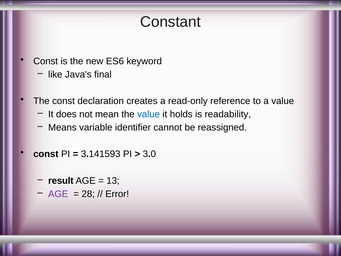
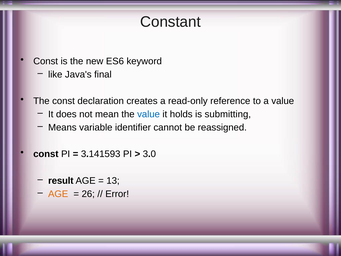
readability: readability -> submitting (228, 114)
AGE colour: purple -> orange (58, 194)
28: 28 -> 26 (88, 194)
